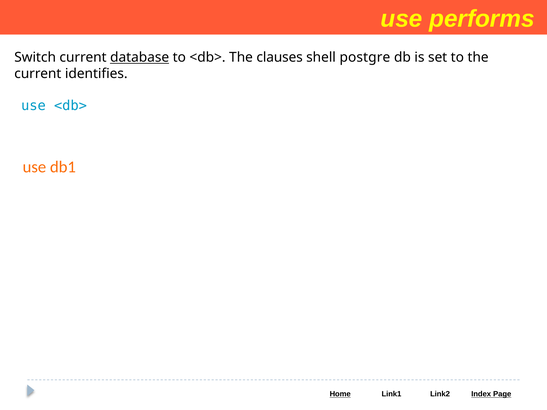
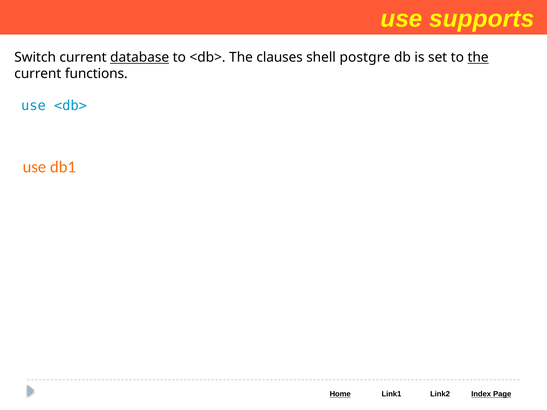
performs: performs -> supports (482, 19)
the underline: none -> present (478, 57)
identifies: identifies -> functions (96, 74)
